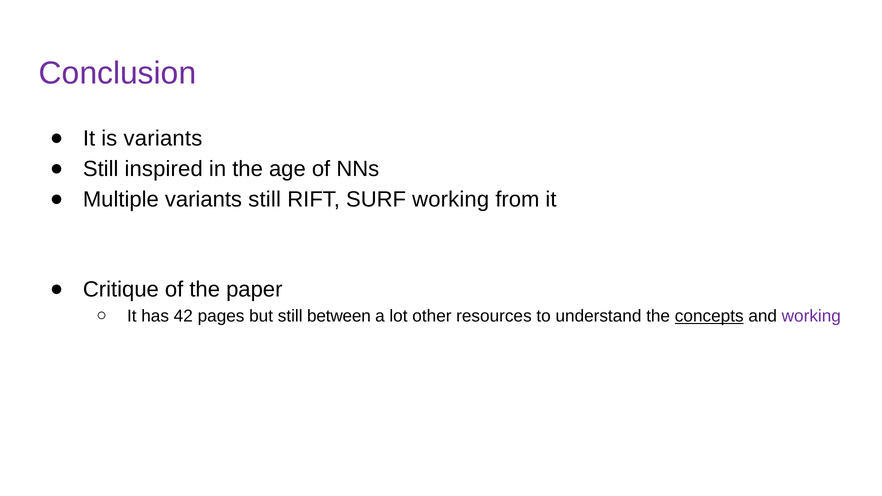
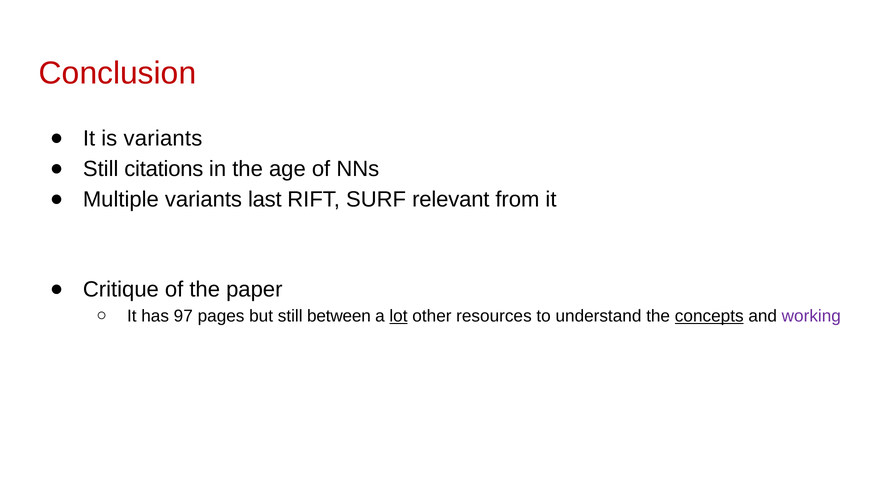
Conclusion colour: purple -> red (118, 73)
inspired: inspired -> citations (164, 169)
variants still: still -> last (265, 200)
SURF working: working -> relevant (451, 200)
42: 42 -> 97 (183, 316)
lot underline: none -> present (398, 316)
